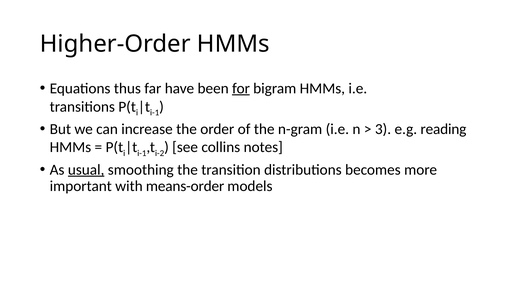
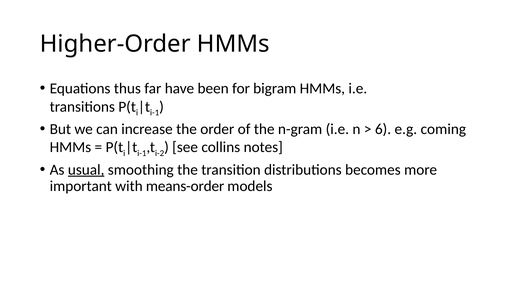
for underline: present -> none (241, 88)
3: 3 -> 6 (383, 129)
reading: reading -> coming (443, 129)
